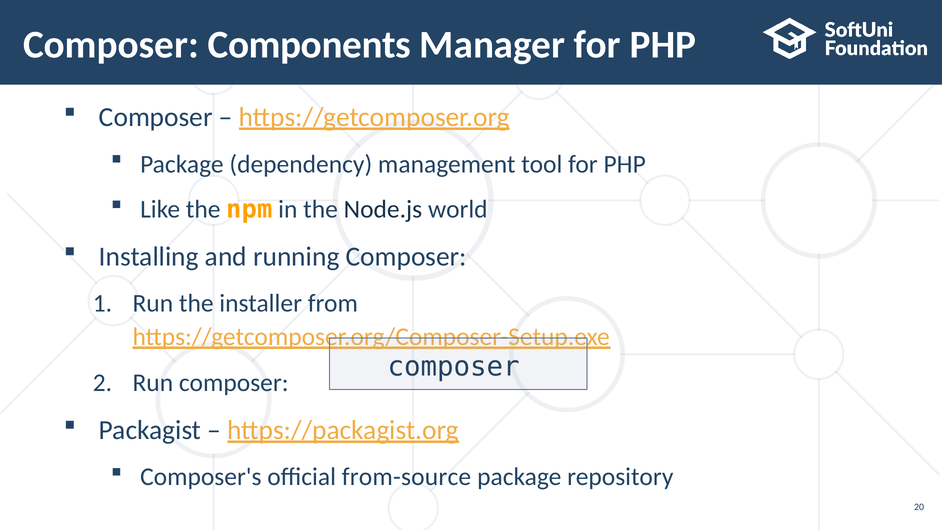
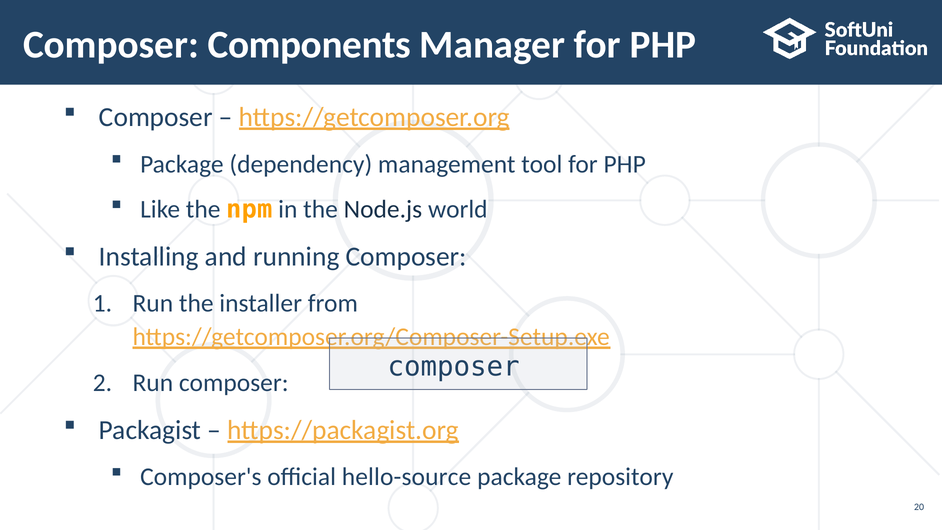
from-source: from-source -> hello-source (407, 477)
